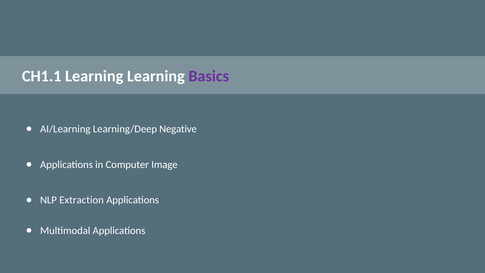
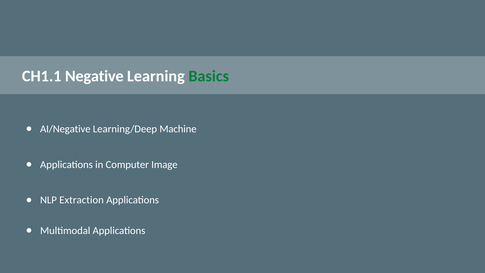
CH1.1 Learning: Learning -> Negative (94, 76)
Basics colour: purple -> green (209, 76)
AI/Learning: AI/Learning -> AI/Negative (65, 129)
Negative: Negative -> Machine (178, 129)
